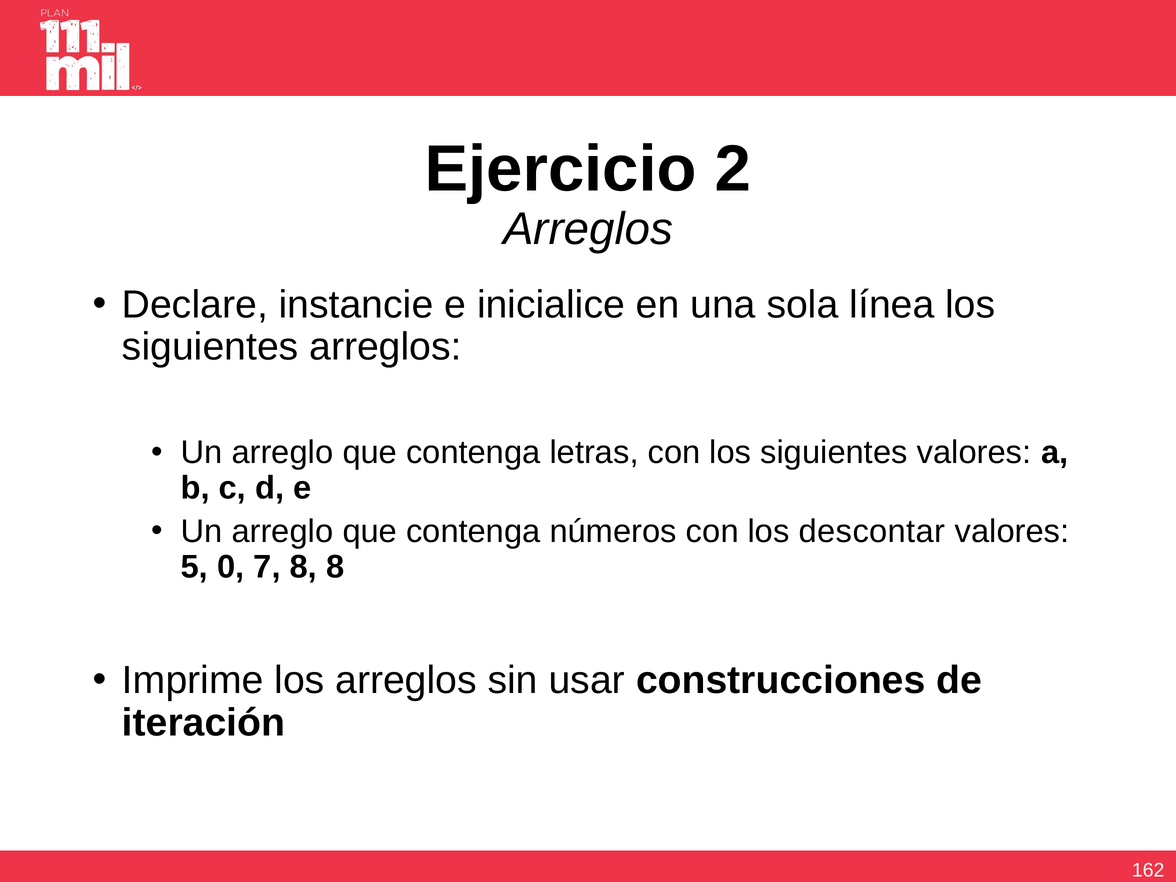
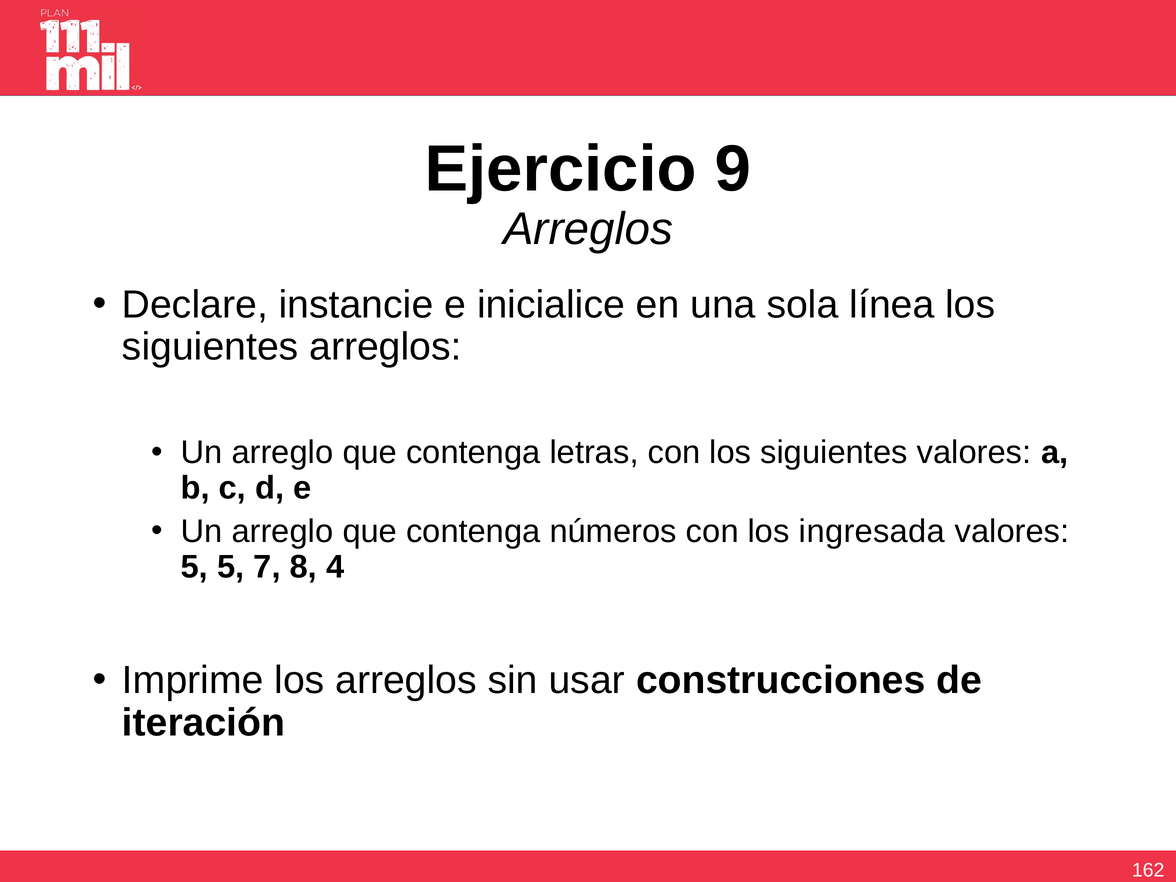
2: 2 -> 9 (733, 169)
descontar: descontar -> ingresada (872, 531)
5 0: 0 -> 5 (231, 567)
8 8: 8 -> 4 (335, 567)
